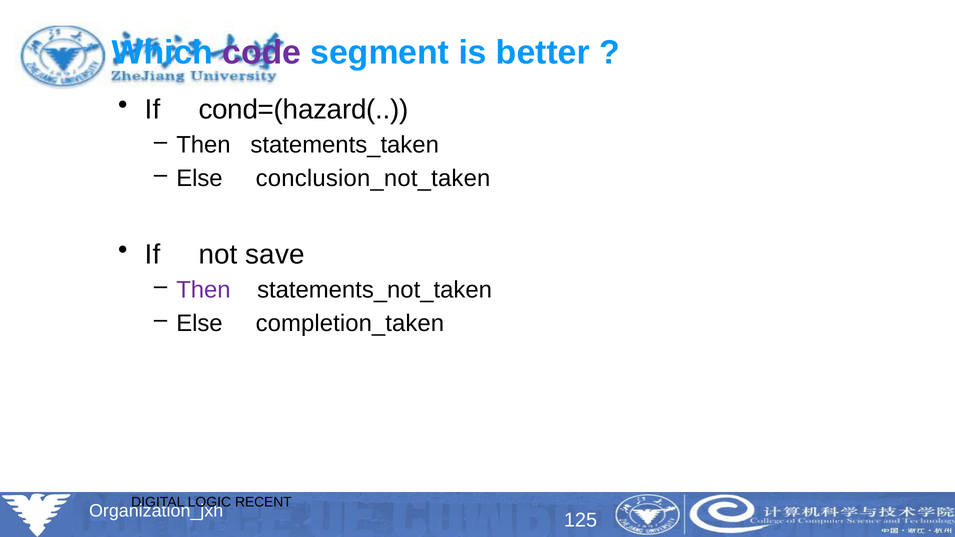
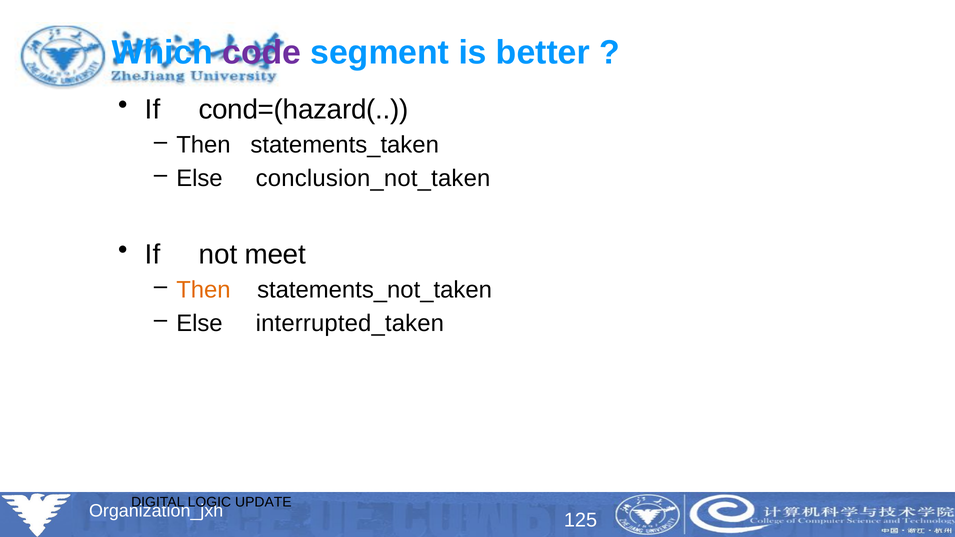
save: save -> meet (275, 254)
Then colour: purple -> orange (203, 290)
completion_taken: completion_taken -> interrupted_taken (350, 323)
RECENT: RECENT -> UPDATE (263, 502)
